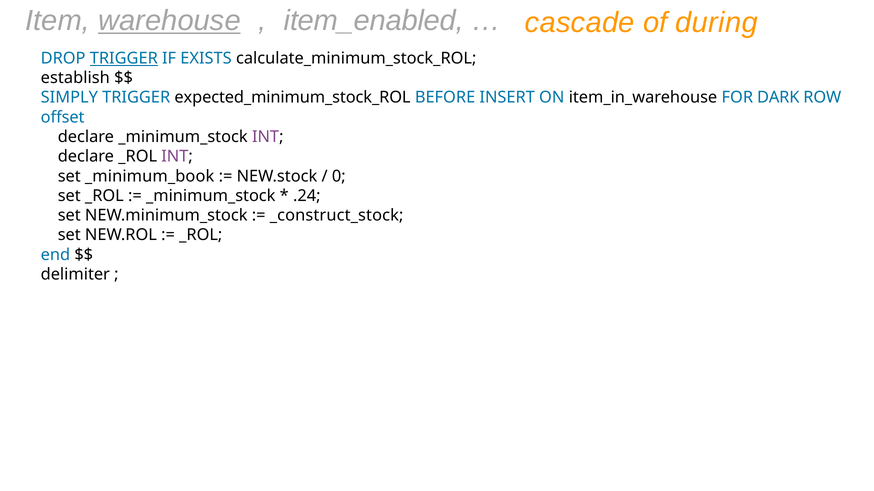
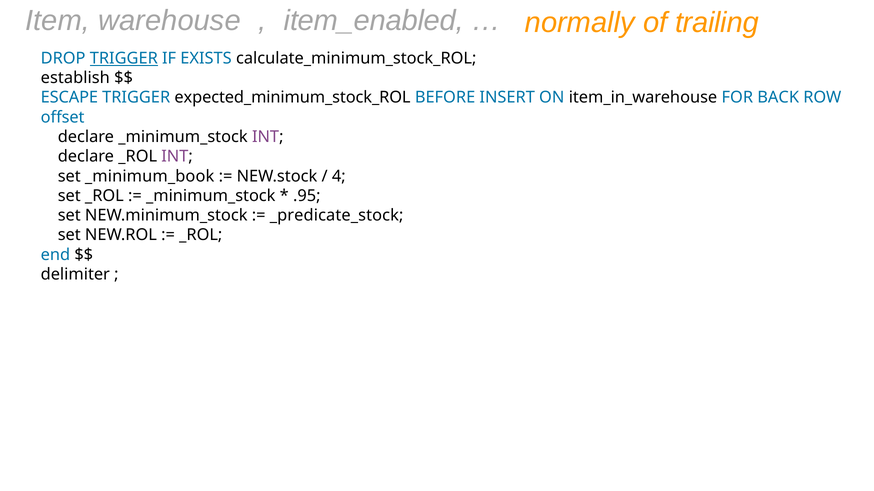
warehouse underline: present -> none (169, 21)
cascade: cascade -> normally (580, 23)
during: during -> trailing (717, 23)
SIMPLY: SIMPLY -> ESCAPE (69, 98)
DARK: DARK -> BACK (778, 98)
0: 0 -> 4 (339, 176)
.24: .24 -> .95 (307, 196)
_construct_stock: _construct_stock -> _predicate_stock (337, 216)
